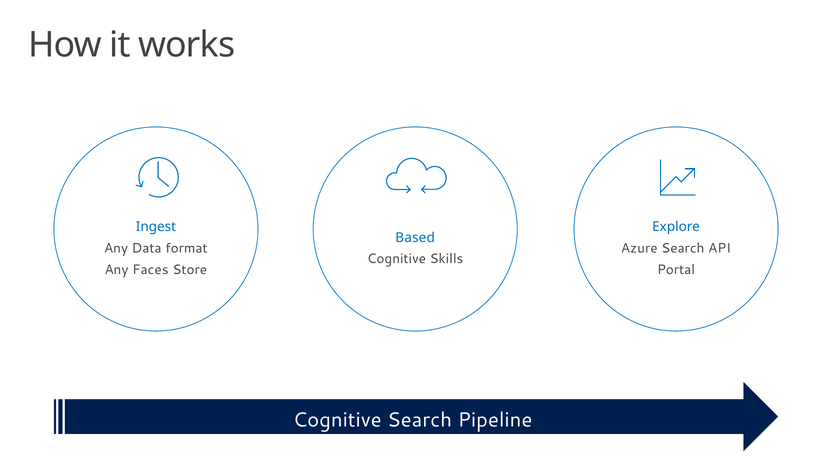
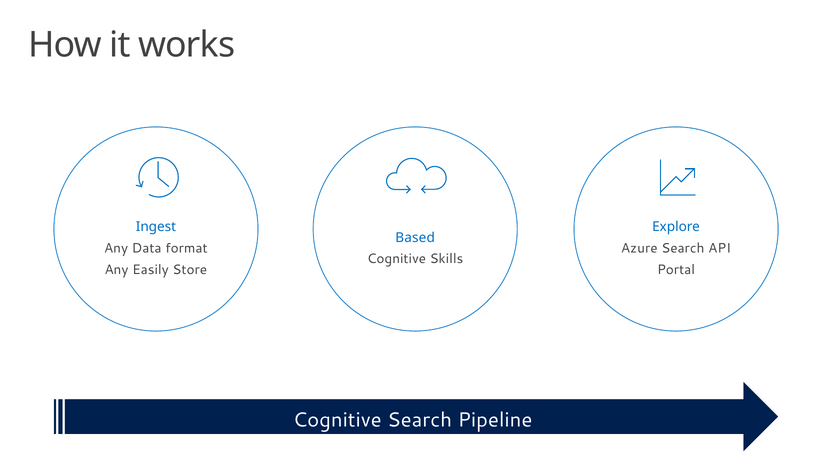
Faces: Faces -> Easily (150, 270)
